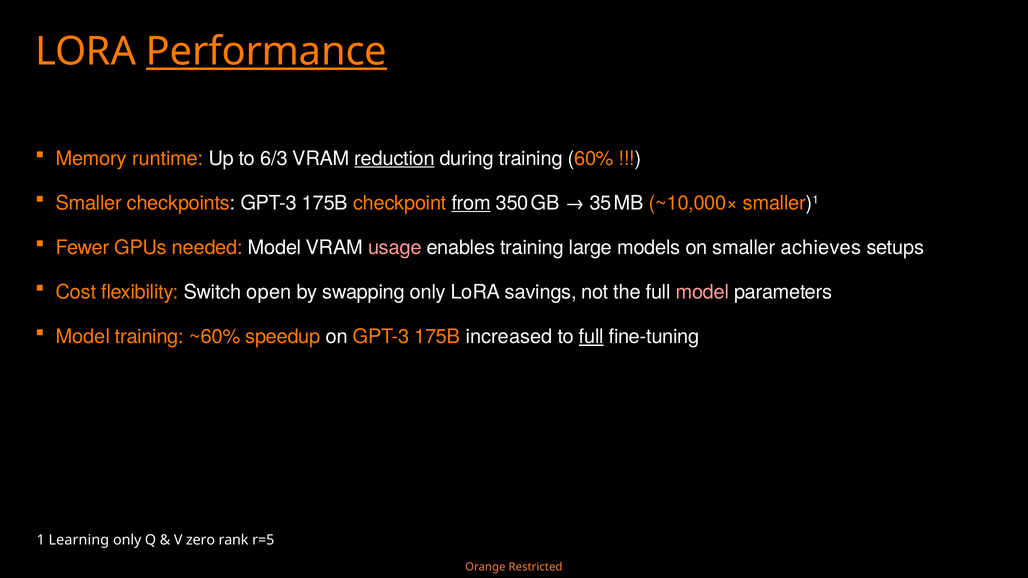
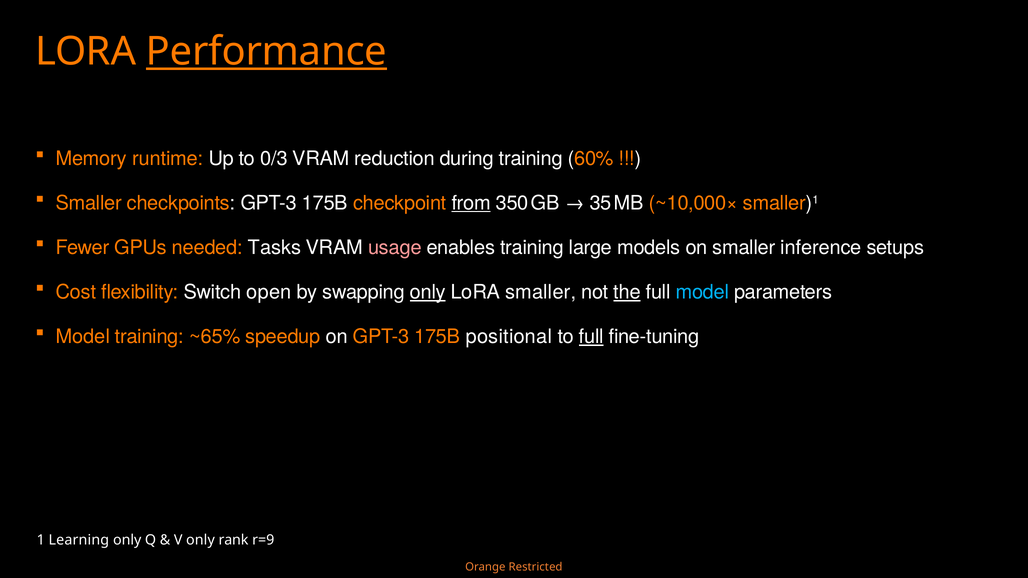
6/3: 6/3 -> 0/3 (274, 159)
reduction underline: present -> none (395, 159)
needed Model: Model -> Tasks (275, 248)
achieves: achieves -> inference (821, 248)
only underline: none -> present (428, 292)
LoRA savings: savings -> smaller (541, 292)
the underline: none -> present (627, 292)
model colour: pink -> light blue (702, 292)
~60%: ~60% -> ~65% (215, 337)
increased: increased -> positional (509, 337)
V zero: zero -> only (200, 540)
r=5: r=5 -> r=9 (263, 540)
